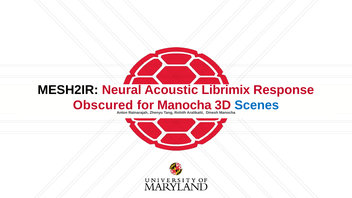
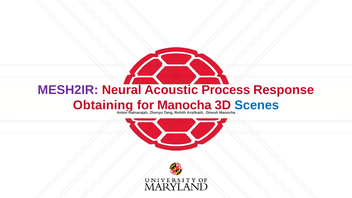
MESH2IR colour: black -> purple (68, 90)
Librimix: Librimix -> Process (226, 90)
Obscured: Obscured -> Obtaining (103, 105)
